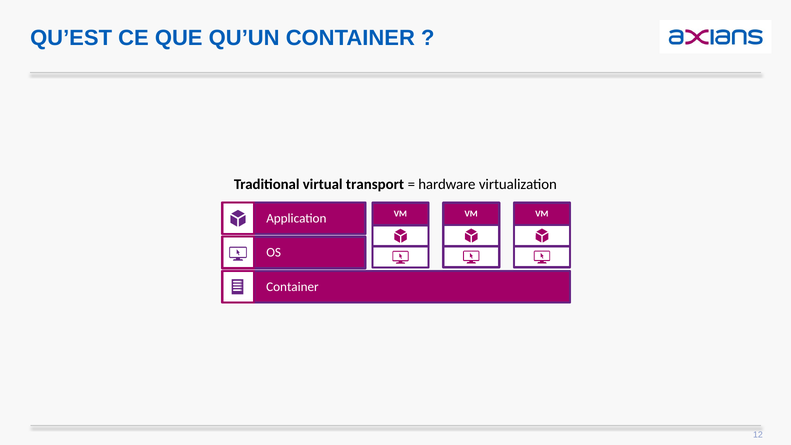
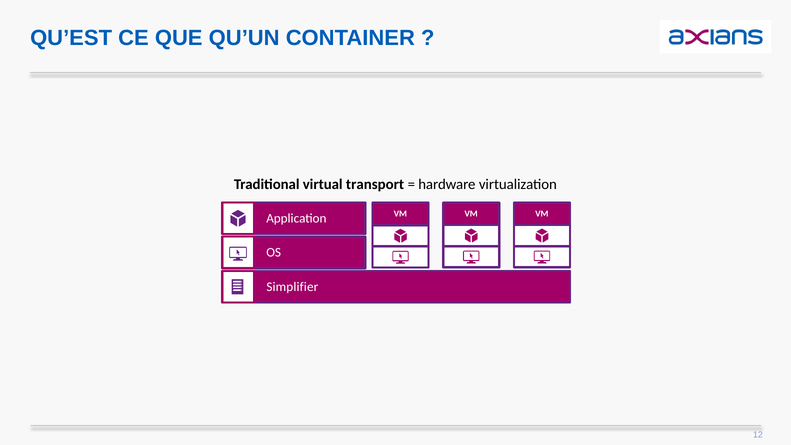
Container: Container -> Simplifier (292, 287)
